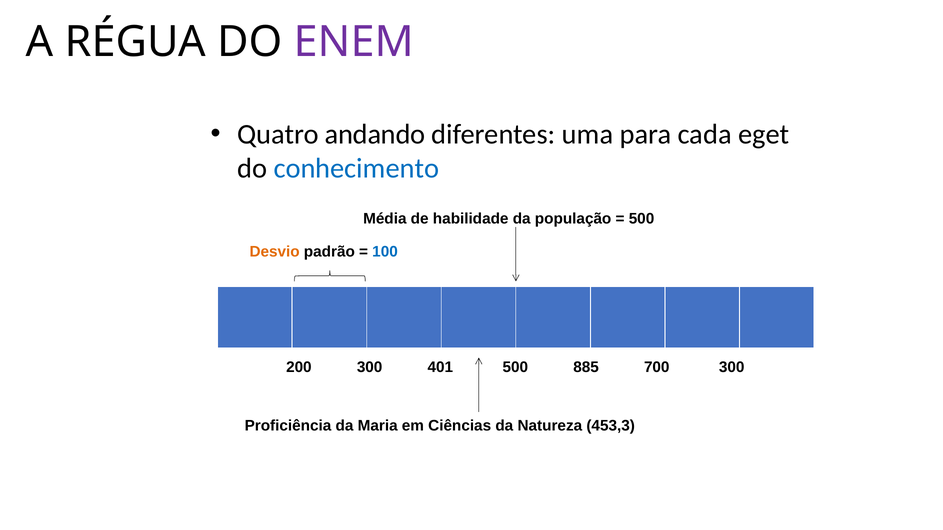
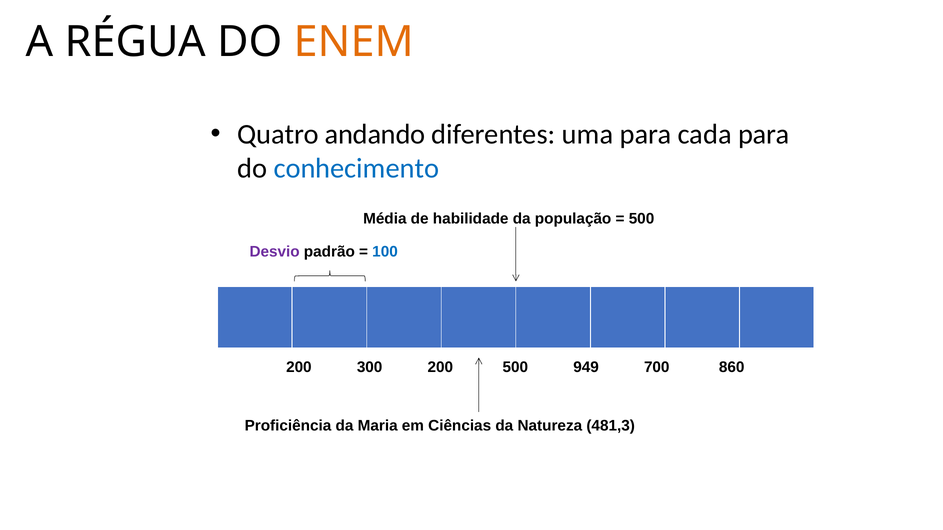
ENEM colour: purple -> orange (354, 42)
cada eget: eget -> para (764, 134)
Desvio colour: orange -> purple (275, 252)
300 401: 401 -> 200 (440, 367)
885: 885 -> 949 (586, 367)
700 300: 300 -> 860 (732, 367)
453,3: 453,3 -> 481,3 (611, 426)
